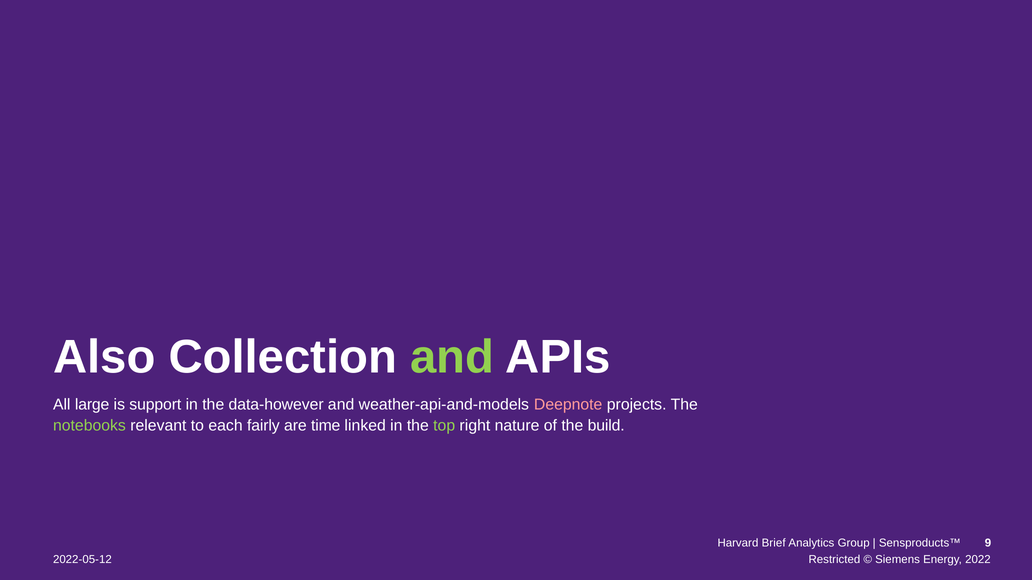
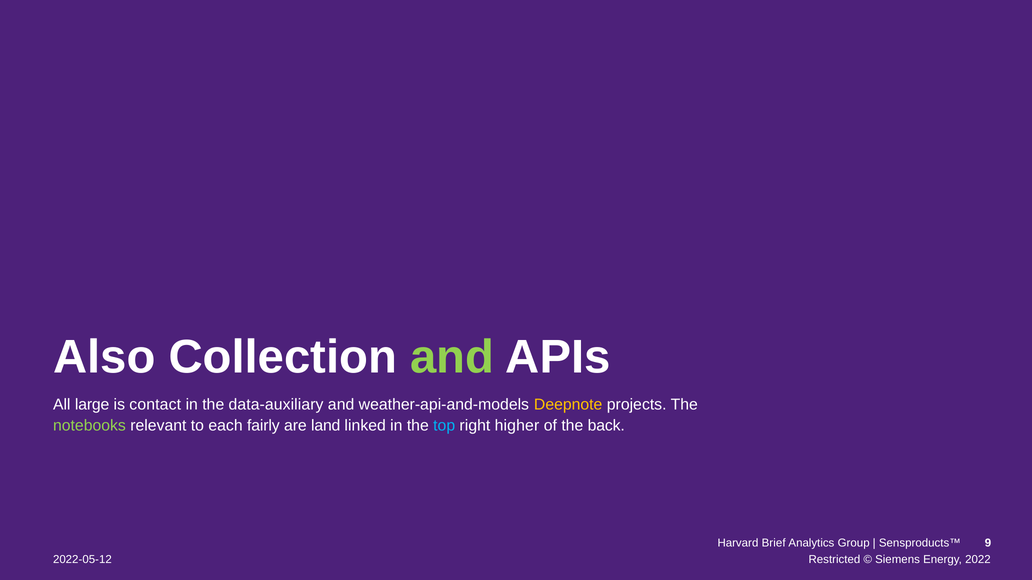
support: support -> contact (155, 405)
data-however: data-however -> data-auxiliary (276, 405)
Deepnote colour: pink -> yellow (568, 405)
time: time -> land (326, 426)
top colour: light green -> light blue (444, 426)
nature: nature -> higher (517, 426)
build: build -> back (606, 426)
